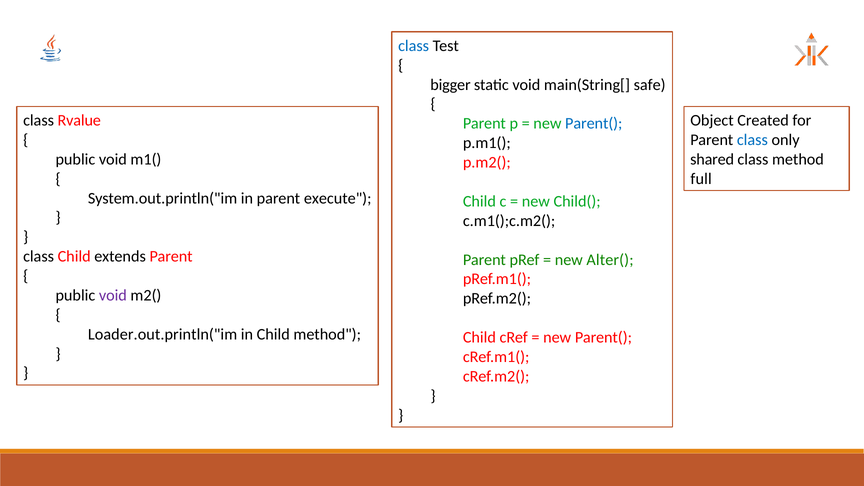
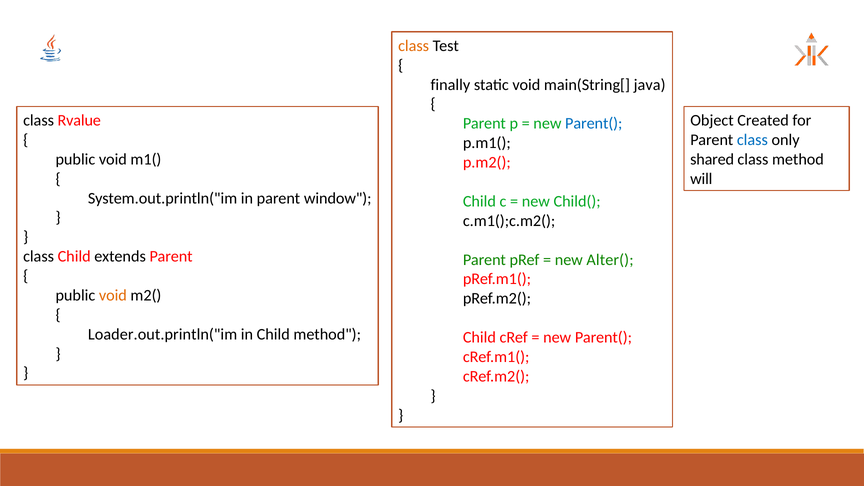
class colour: blue -> orange (414, 46)
bigger: bigger -> finally (450, 85)
safe: safe -> java (650, 85)
full: full -> will (701, 179)
execute: execute -> window (338, 198)
void colour: purple -> orange (113, 295)
